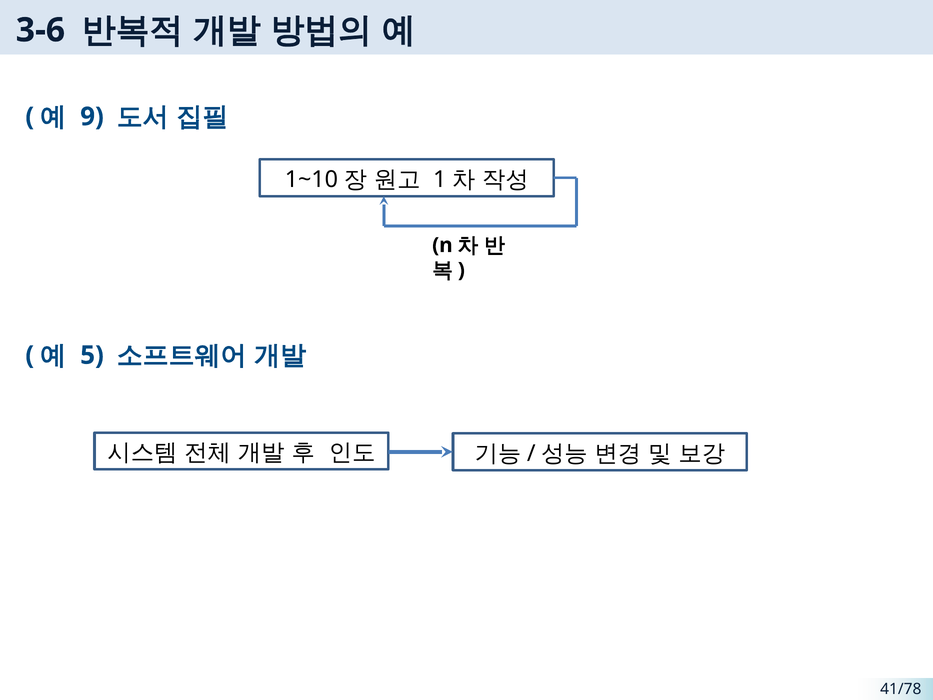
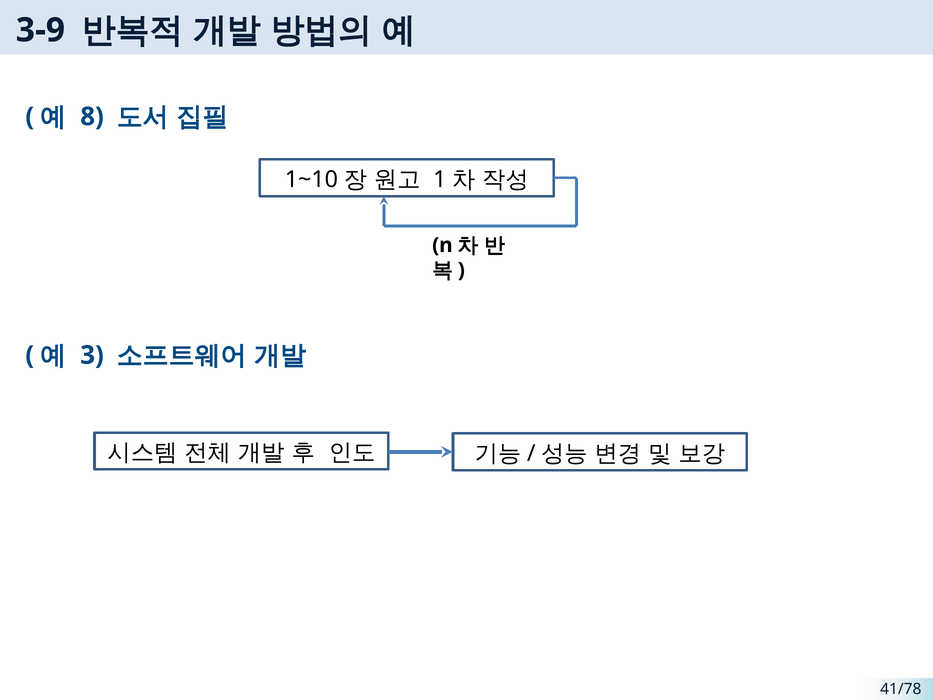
3-6: 3-6 -> 3-9 (40, 30)
9: 9 -> 8 (92, 117)
5: 5 -> 3 (92, 355)
